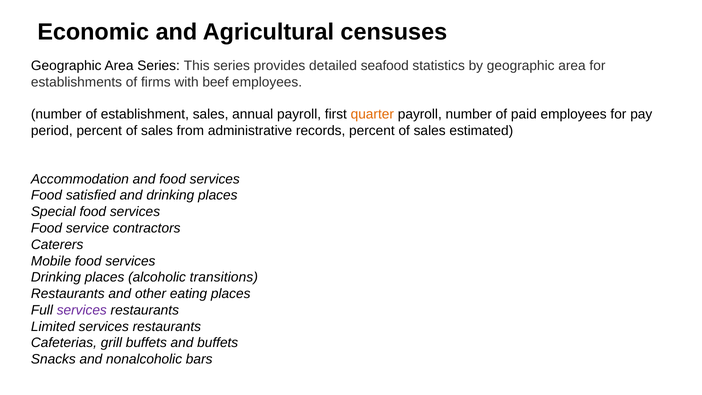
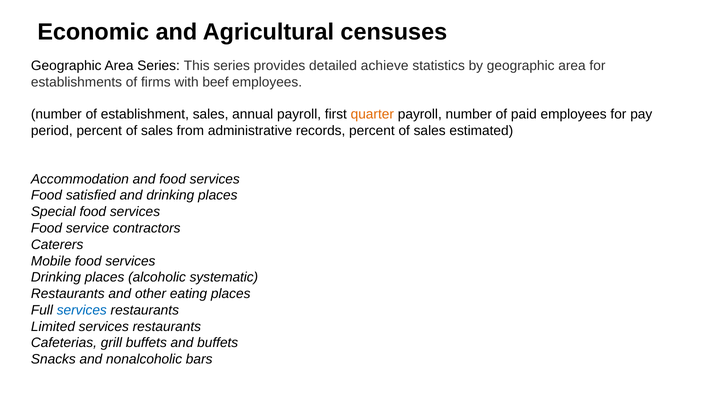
seafood: seafood -> achieve (385, 66)
transitions: transitions -> systematic (224, 277)
services colour: purple -> blue (82, 310)
